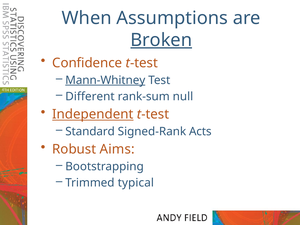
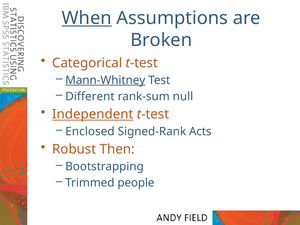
When underline: none -> present (87, 18)
Broken underline: present -> none (161, 40)
Confidence: Confidence -> Categorical (87, 63)
Standard: Standard -> Enclosed (90, 132)
Aims: Aims -> Then (117, 149)
typical: typical -> people (136, 183)
